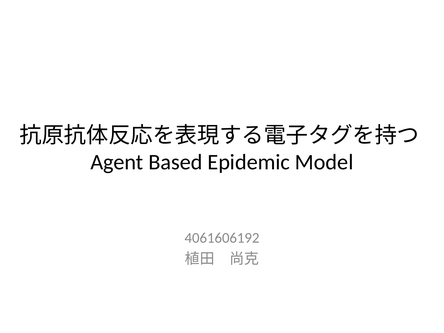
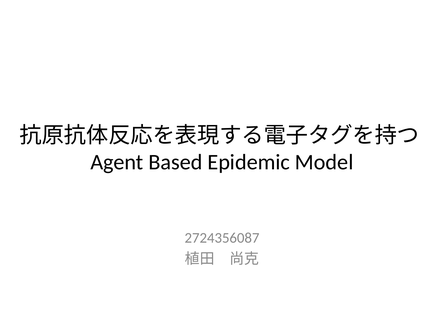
4061606192: 4061606192 -> 2724356087 (222, 238)
